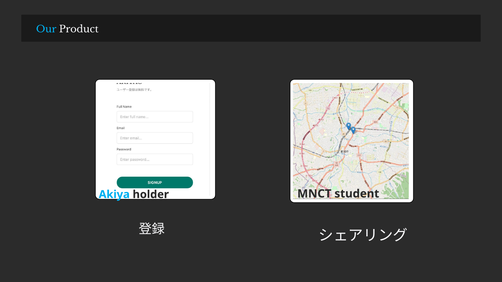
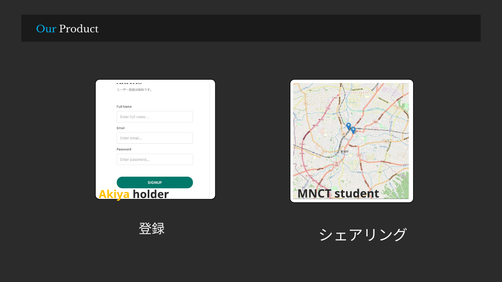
Akiya colour: light blue -> yellow (114, 195)
